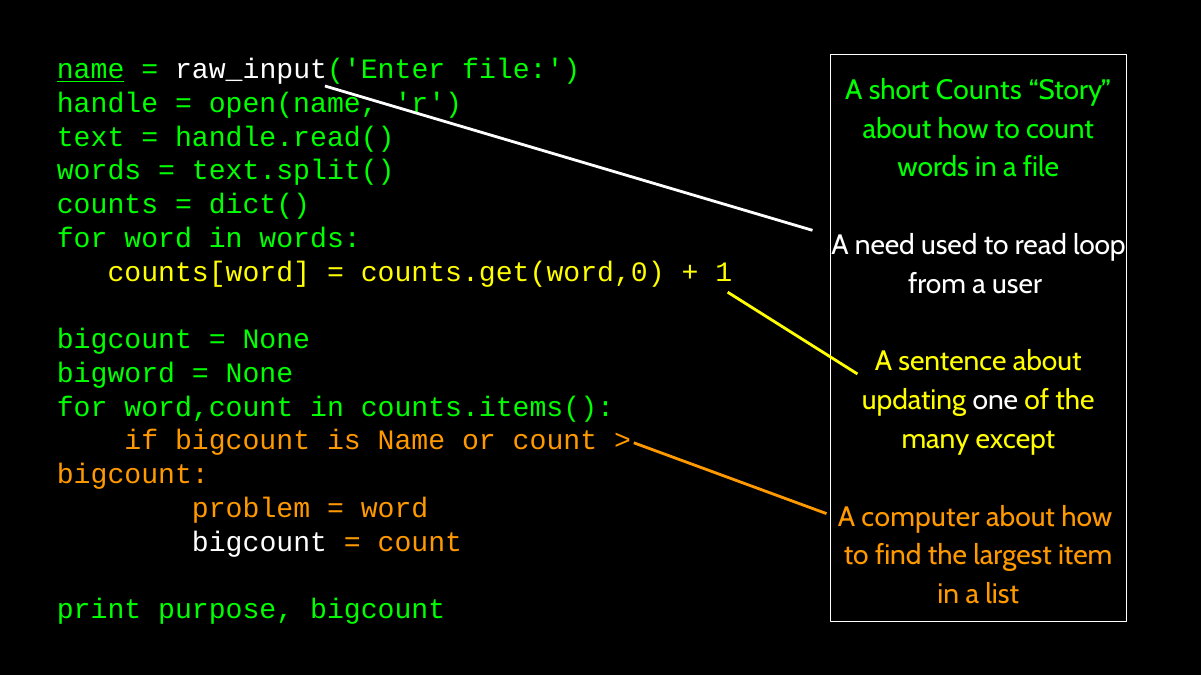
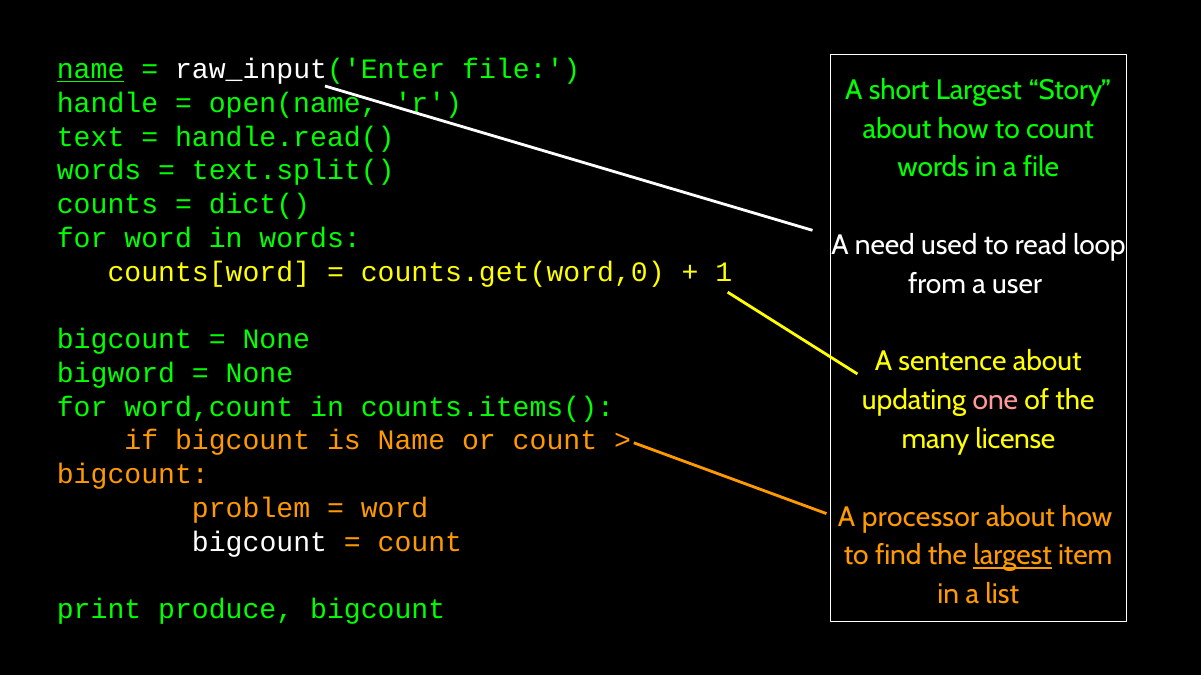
short Counts: Counts -> Largest (979, 90)
one colour: white -> pink (995, 401)
except: except -> license (1015, 440)
computer: computer -> processor (920, 517)
largest underline: none -> present (1013, 556)
purpose: purpose -> produce (226, 610)
